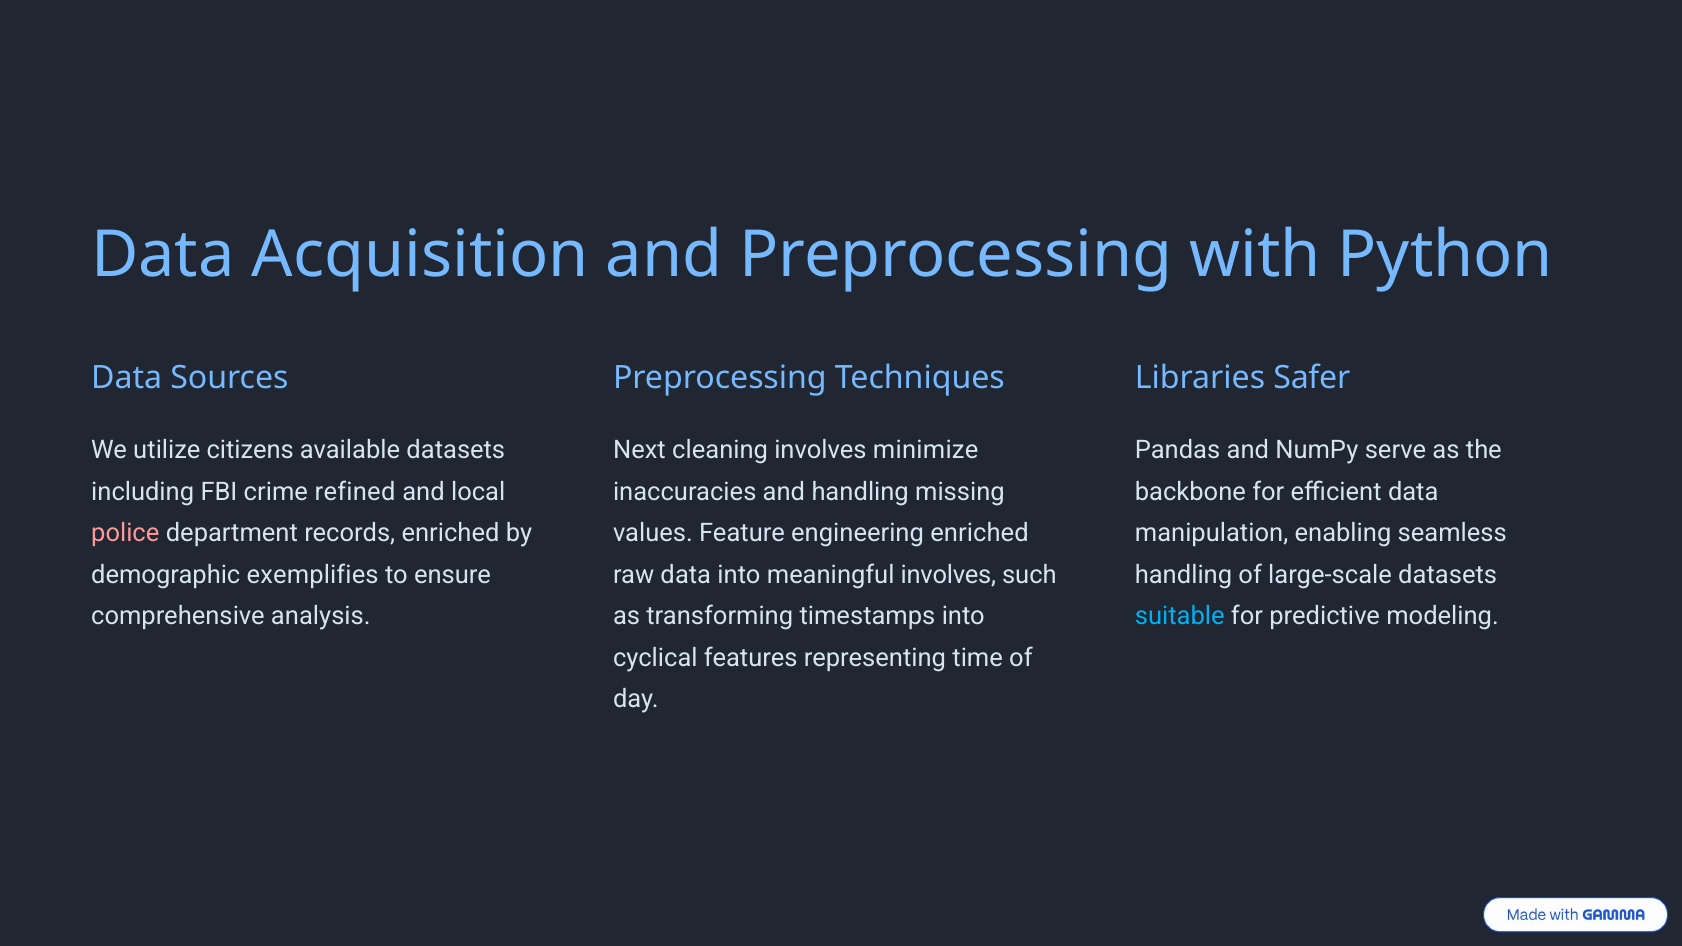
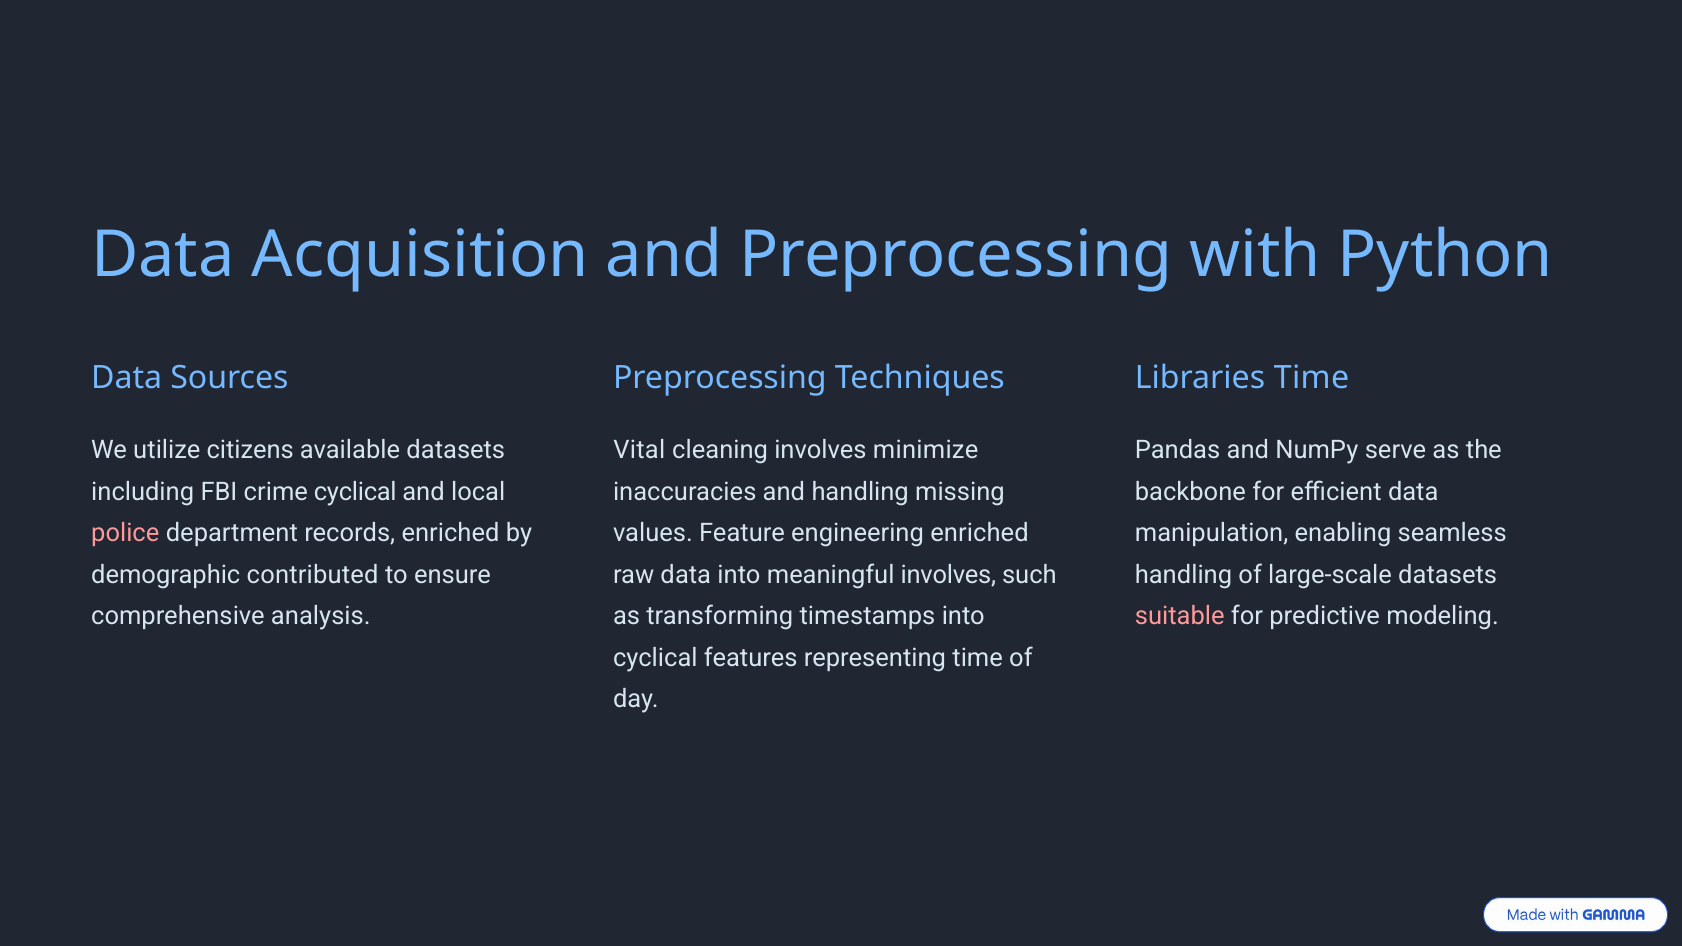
Libraries Safer: Safer -> Time (1312, 378)
Next: Next -> Vital (639, 450)
crime refined: refined -> cyclical (355, 492)
exemplifies: exemplifies -> contributed (313, 575)
suitable colour: light blue -> pink (1180, 616)
